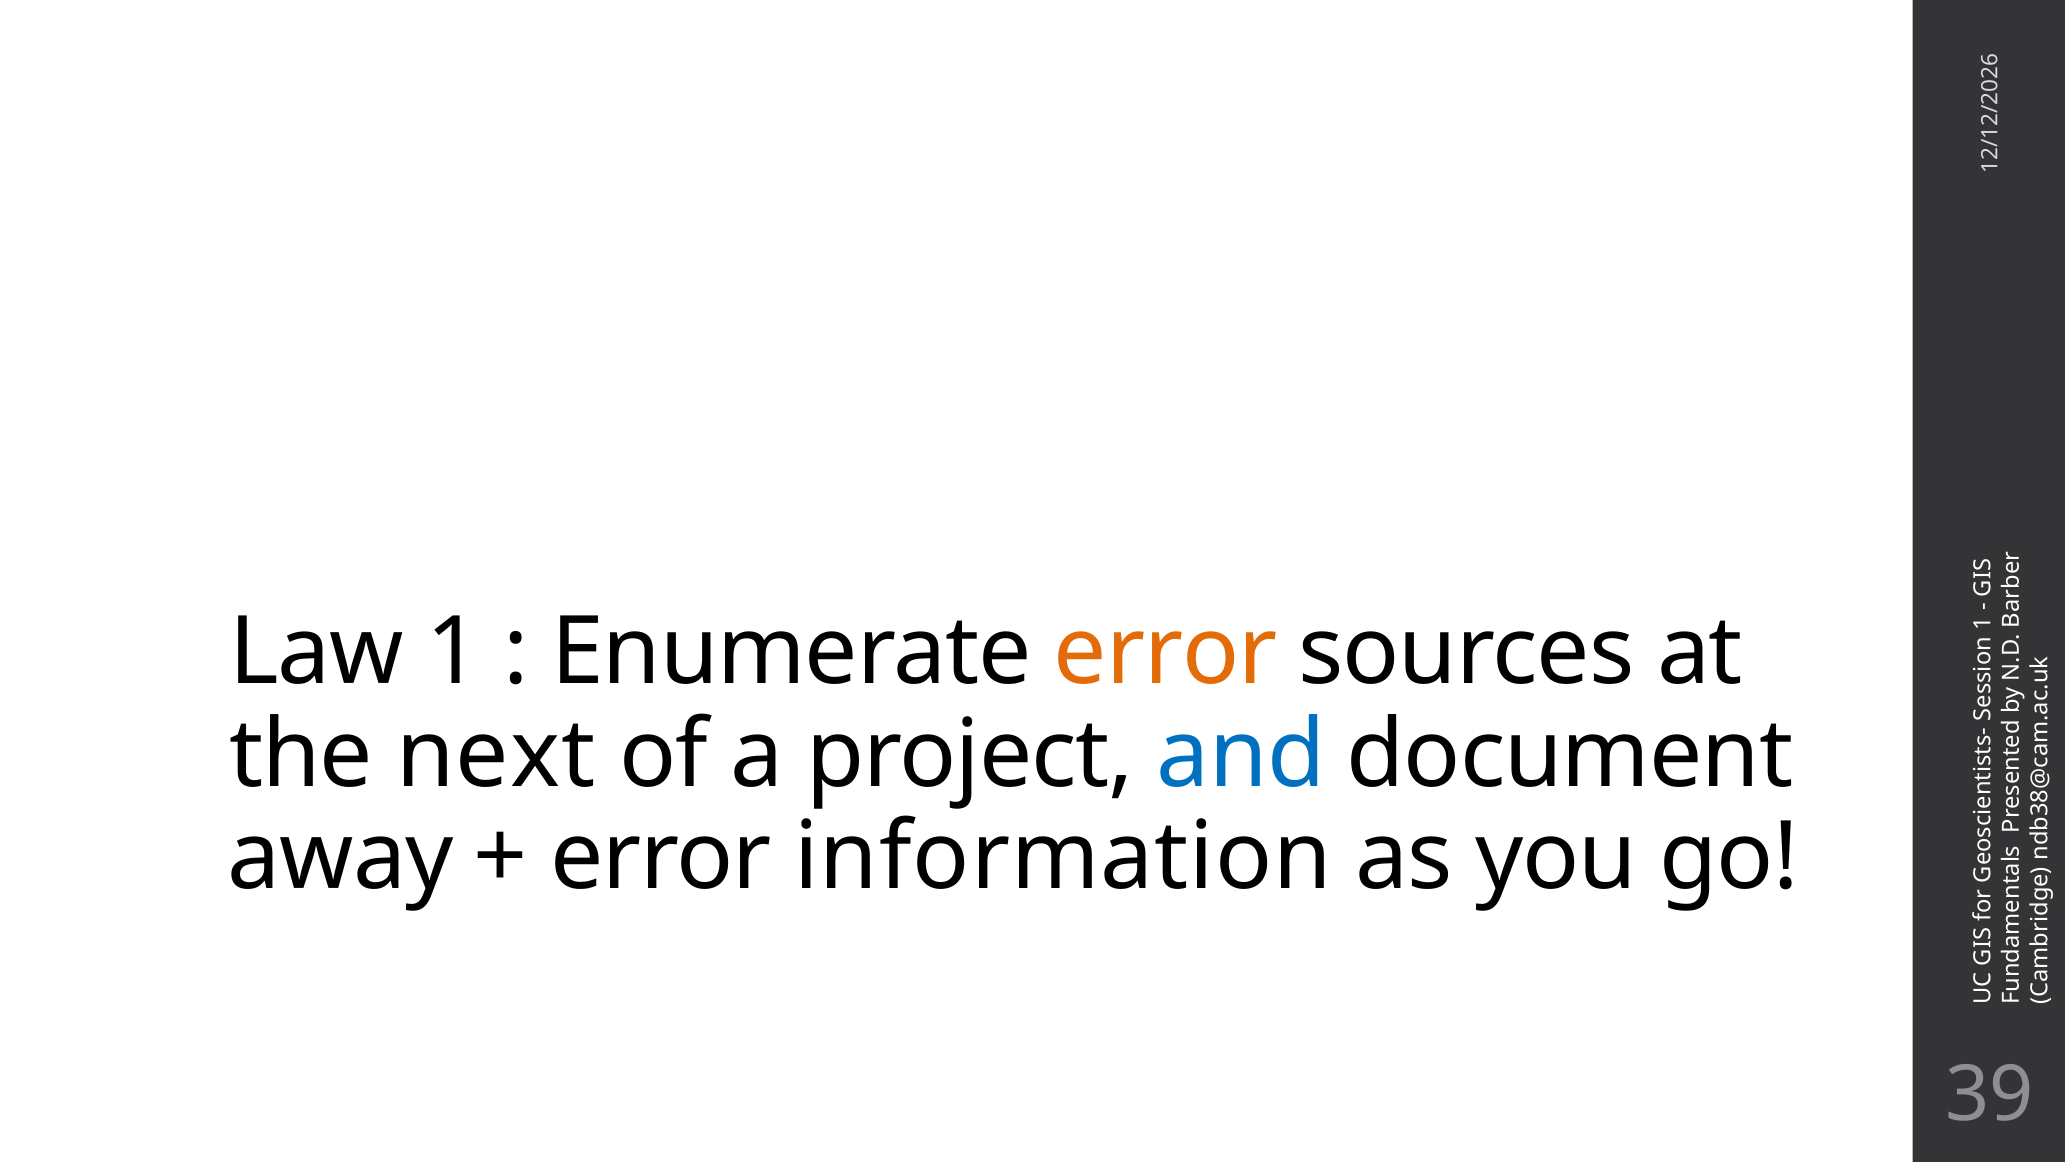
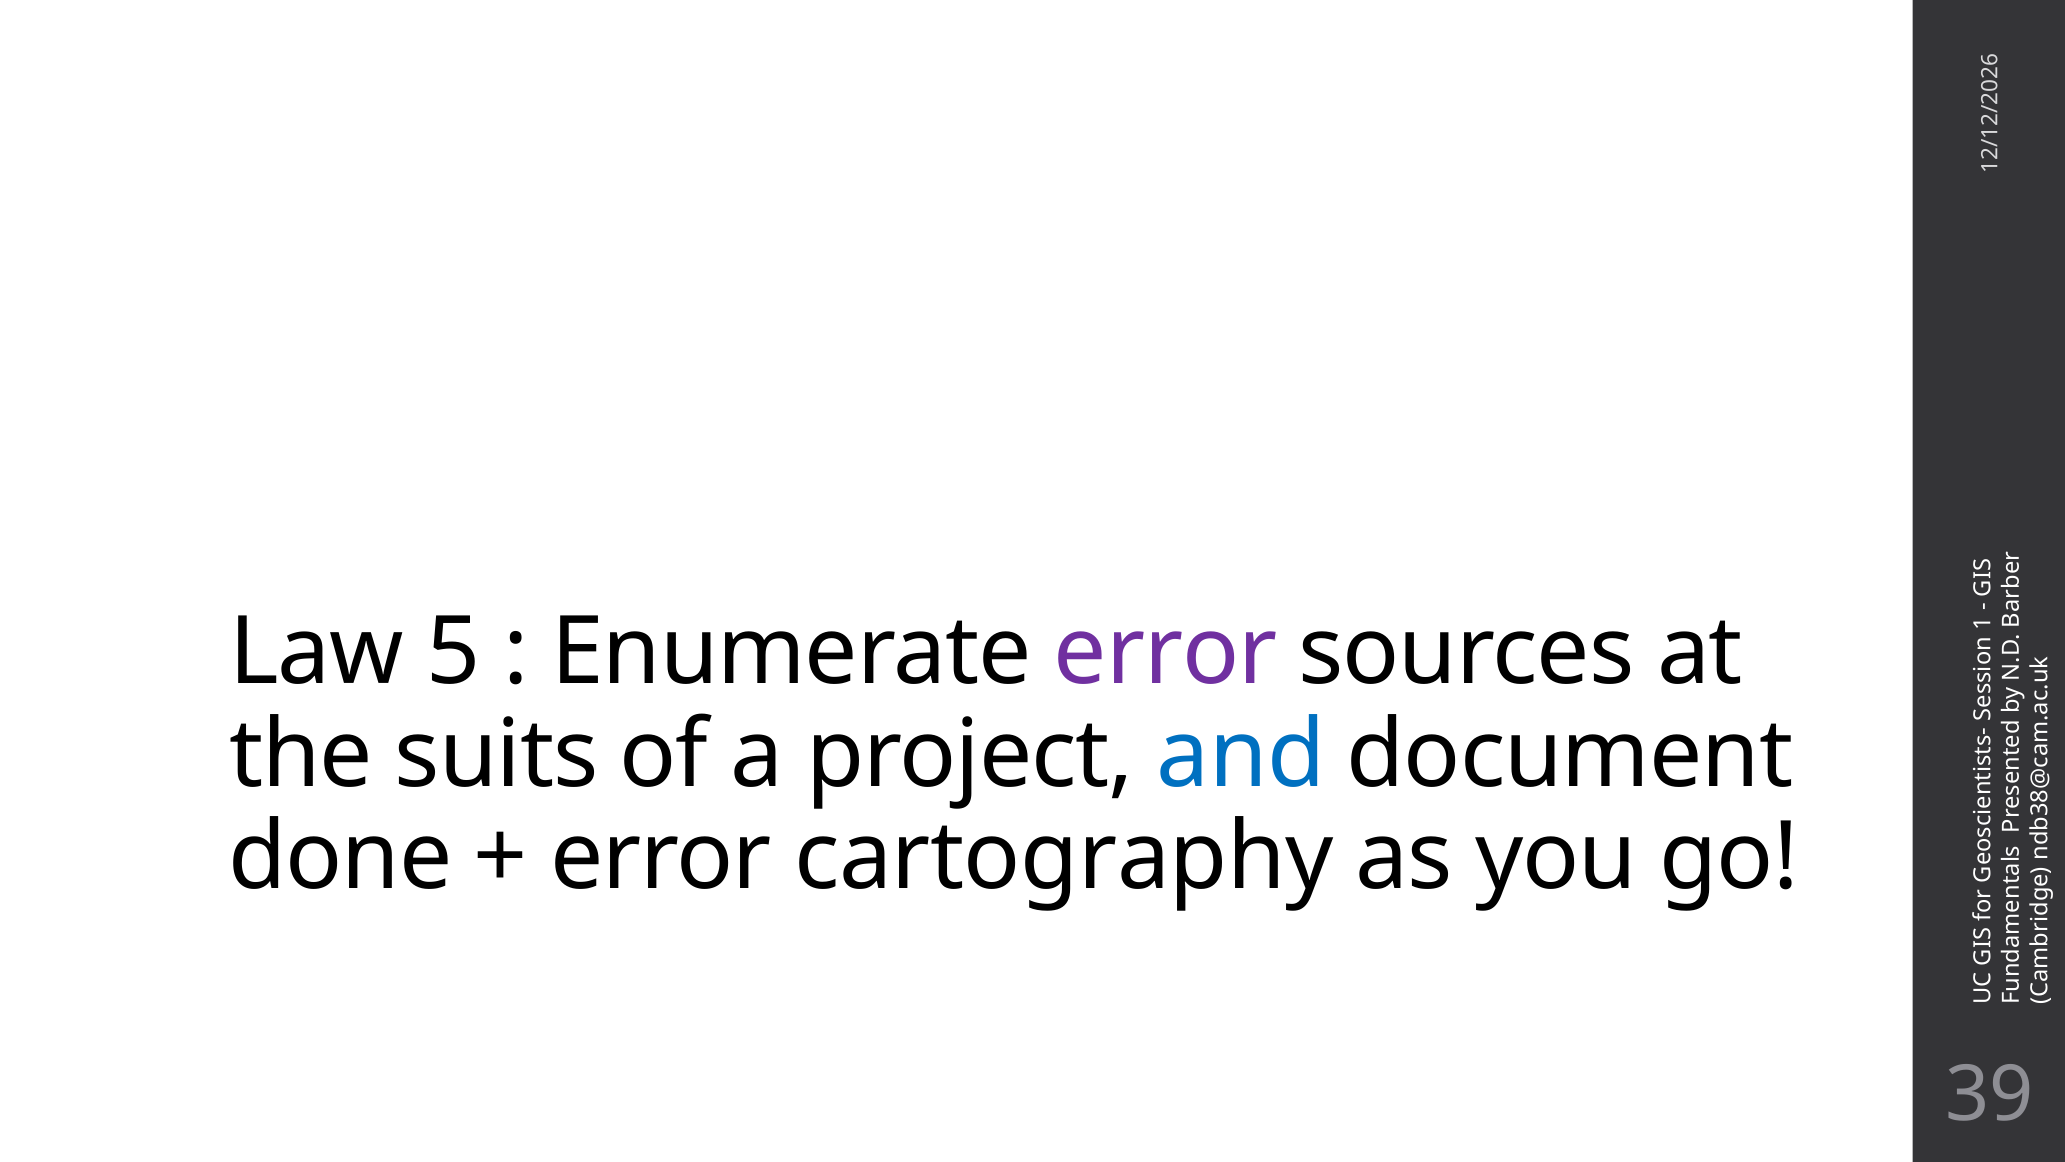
Law 1: 1 -> 5 (454, 652)
error colour: orange -> purple (1166, 652)
next: next -> suits (497, 755)
away: away -> done (340, 857)
information: information -> cartography (1064, 857)
